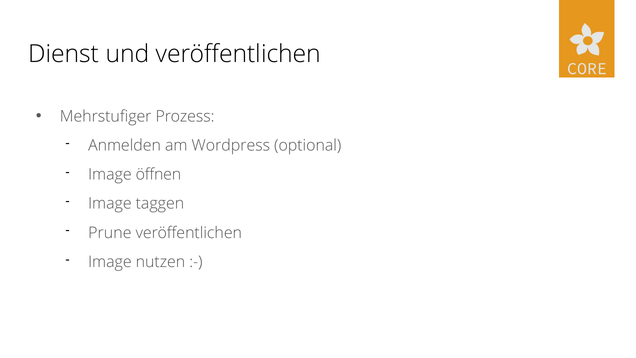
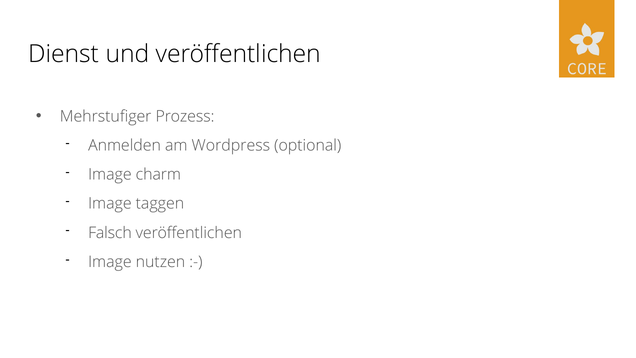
öffnen: öffnen -> charm (158, 174)
Prune: Prune -> Falsch (110, 233)
